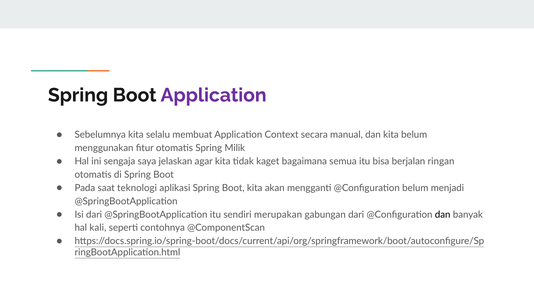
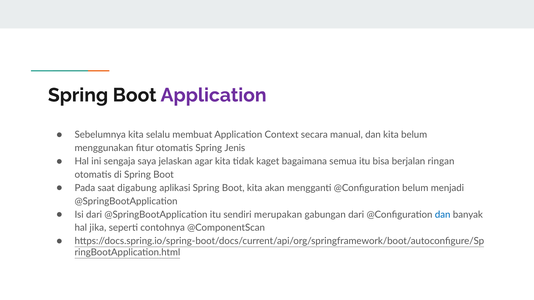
Milik: Milik -> Jenis (235, 148)
teknologi: teknologi -> digabung (137, 188)
dan colour: black -> blue (443, 215)
kali: kali -> jika (98, 228)
